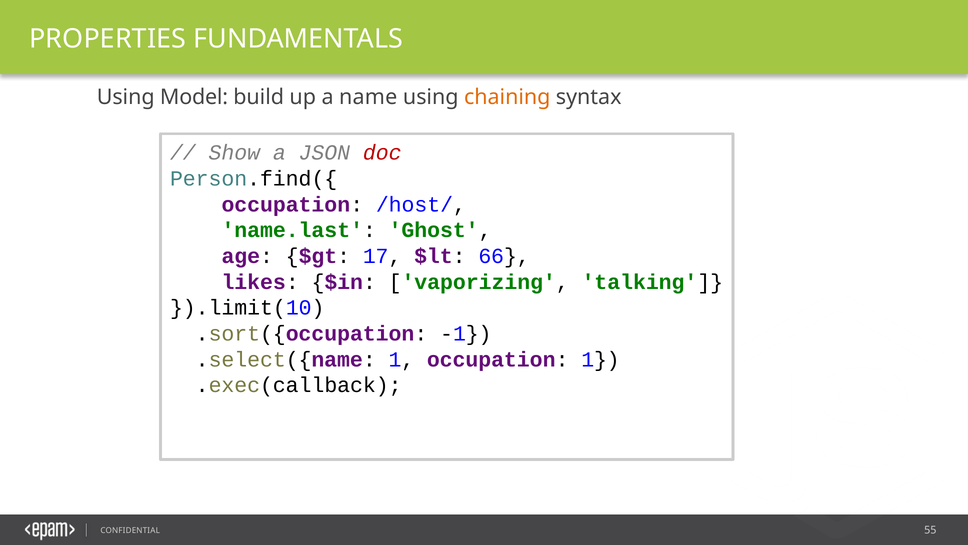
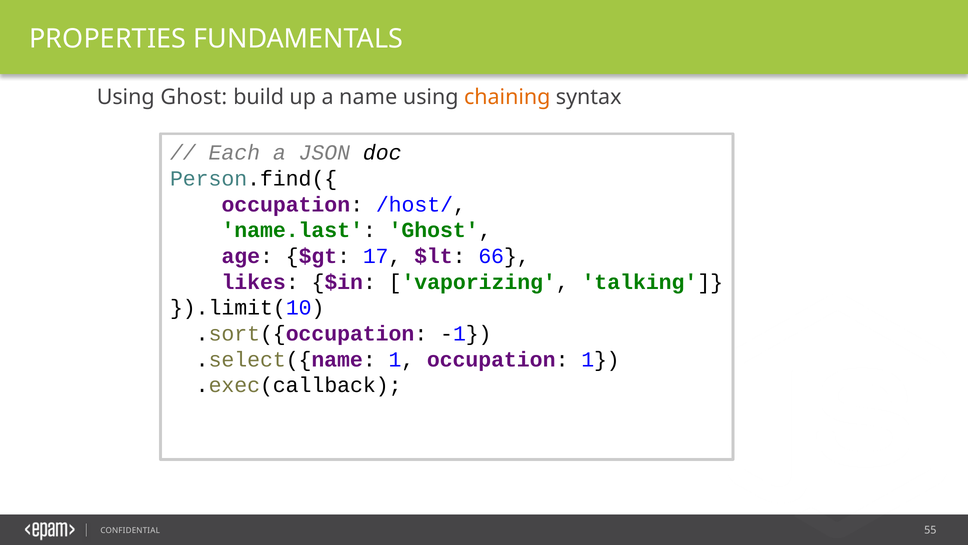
Using Model: Model -> Ghost (194, 97)
Show: Show -> Each (234, 153)
doc colour: red -> black (382, 153)
